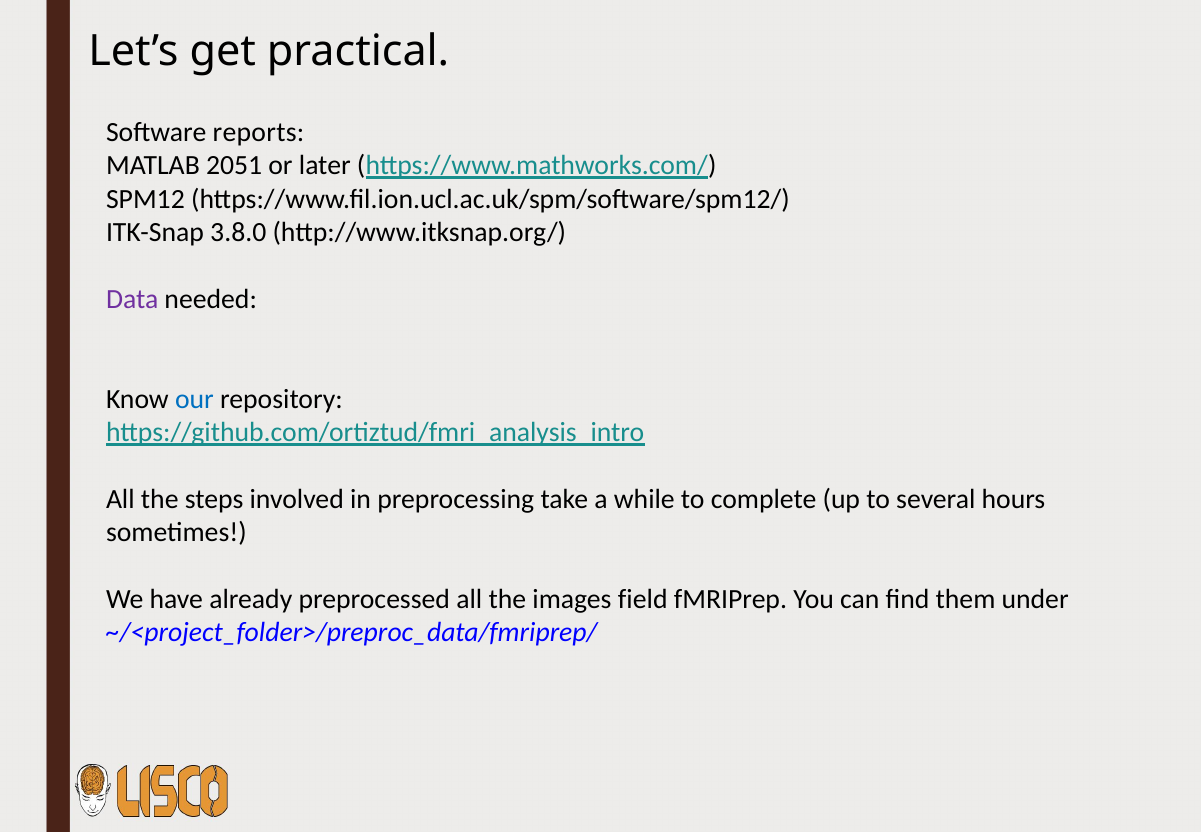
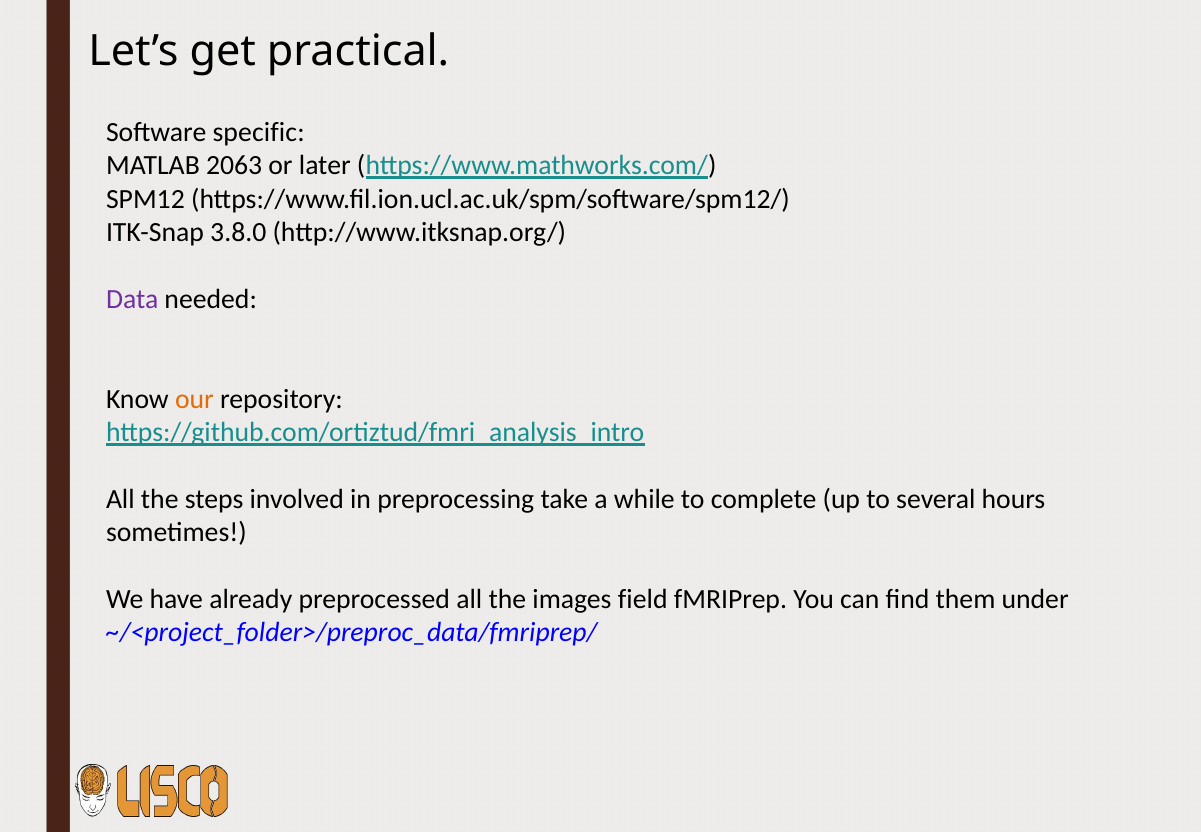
reports: reports -> specific (259, 132)
2051: 2051 -> 2063 (234, 165)
our colour: blue -> orange (194, 399)
